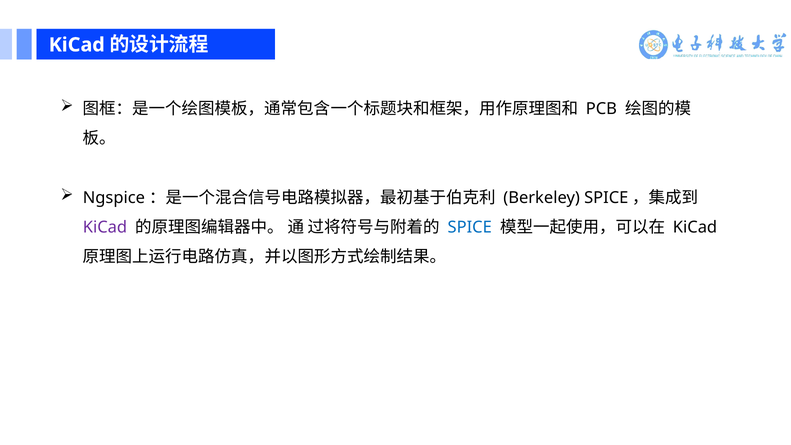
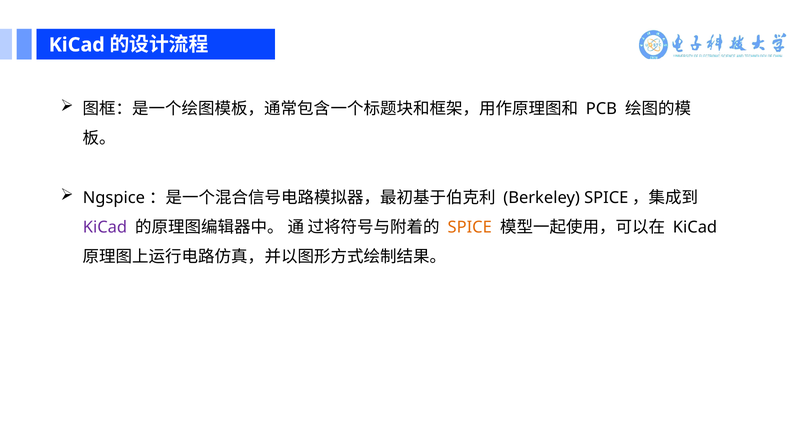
SPICE colour: blue -> orange (470, 227)
